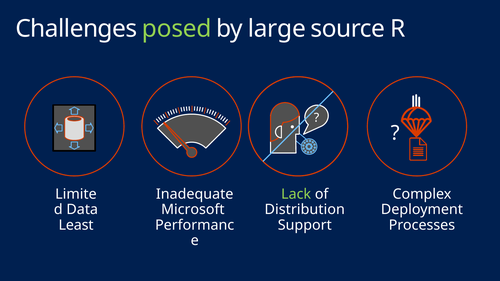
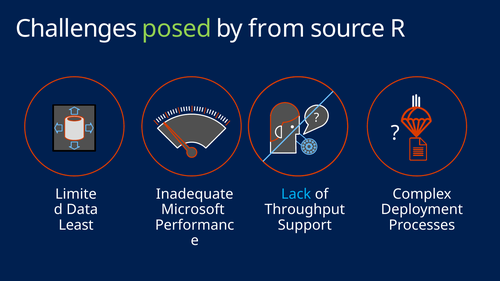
large: large -> from (277, 29)
Lack colour: light green -> light blue (296, 194)
Distribution: Distribution -> Throughput (305, 210)
